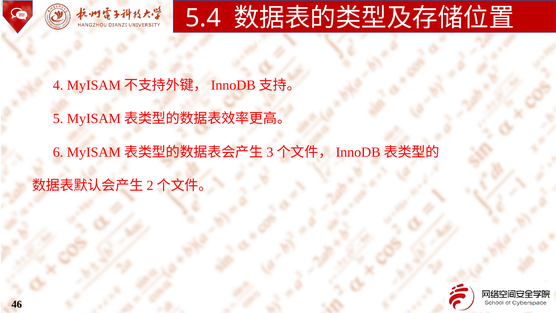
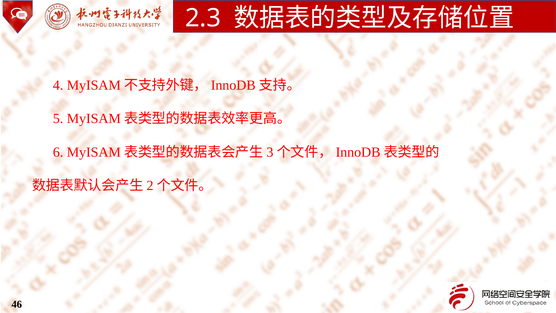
5.4: 5.4 -> 2.3 (203, 18)
